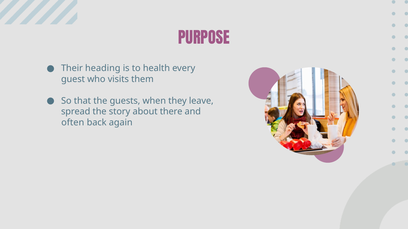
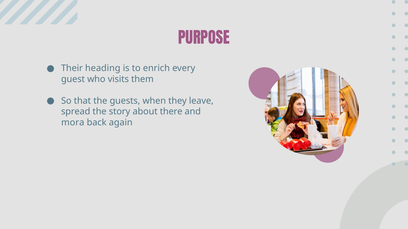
health: health -> enrich (156, 68)
often: often -> mora (73, 123)
